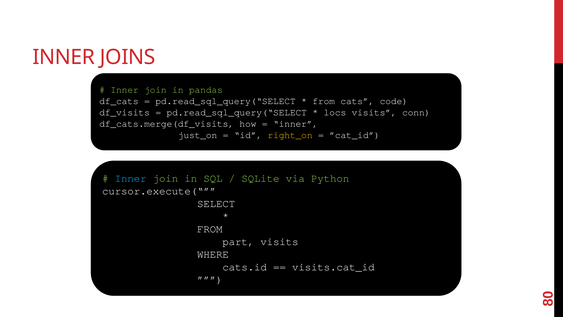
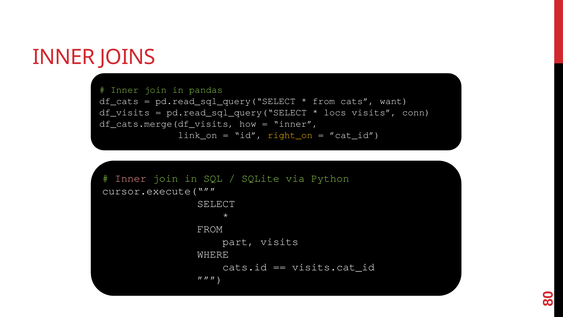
code: code -> want (394, 101)
just_on: just_on -> link_on (198, 135)
Inner colour: light blue -> pink (131, 178)
